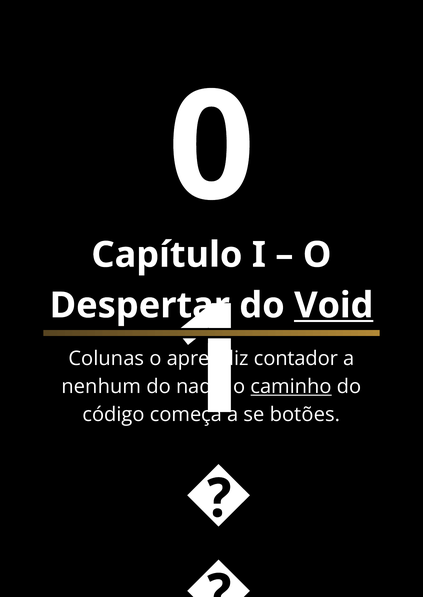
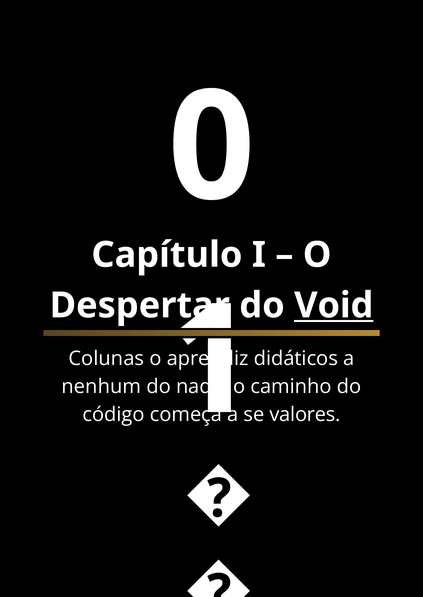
contador: contador -> didáticos (296, 359)
caminho underline: present -> none (291, 387)
botões: botões -> valores (305, 415)
